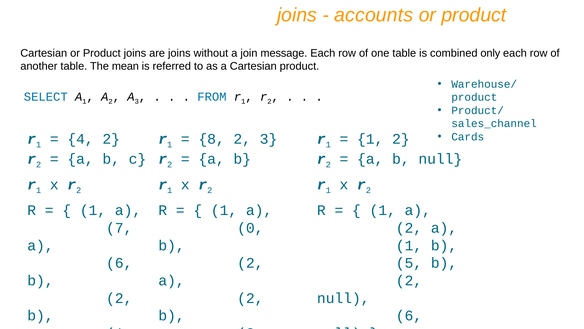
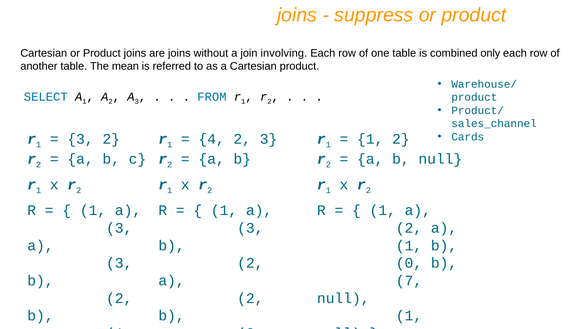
accounts: accounts -> suppress (374, 15)
message: message -> involving (284, 53)
4: 4 -> 3 (81, 139)
8: 8 -> 4 (212, 139)
7: 7 -> 3 (119, 228)
0: 0 -> 3 (250, 228)
6: 6 -> 3 (119, 263)
5: 5 -> 0 (409, 263)
2: 2 -> 7 (409, 280)
6: 6 -> 1 (409, 315)
